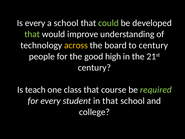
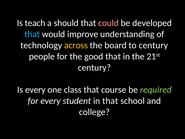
Is every: every -> teach (35, 23)
a school: school -> should (66, 23)
could colour: light green -> pink (108, 23)
that colour: light green -> light blue (32, 34)
good high: high -> that (113, 56)
Is teach: teach -> every (35, 90)
